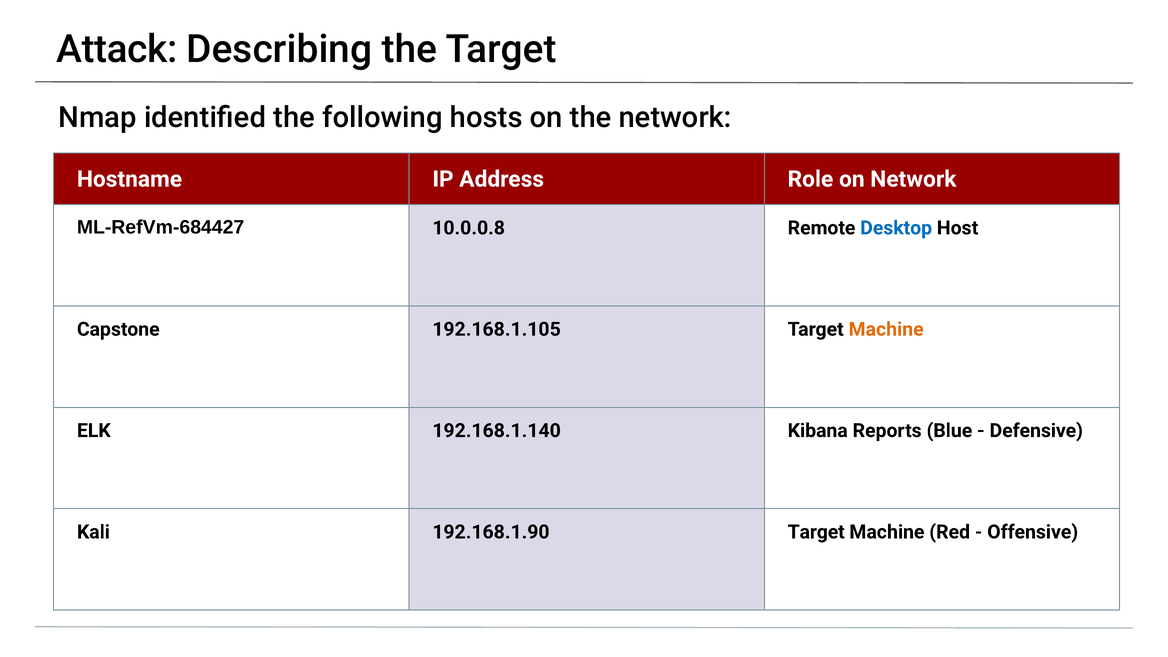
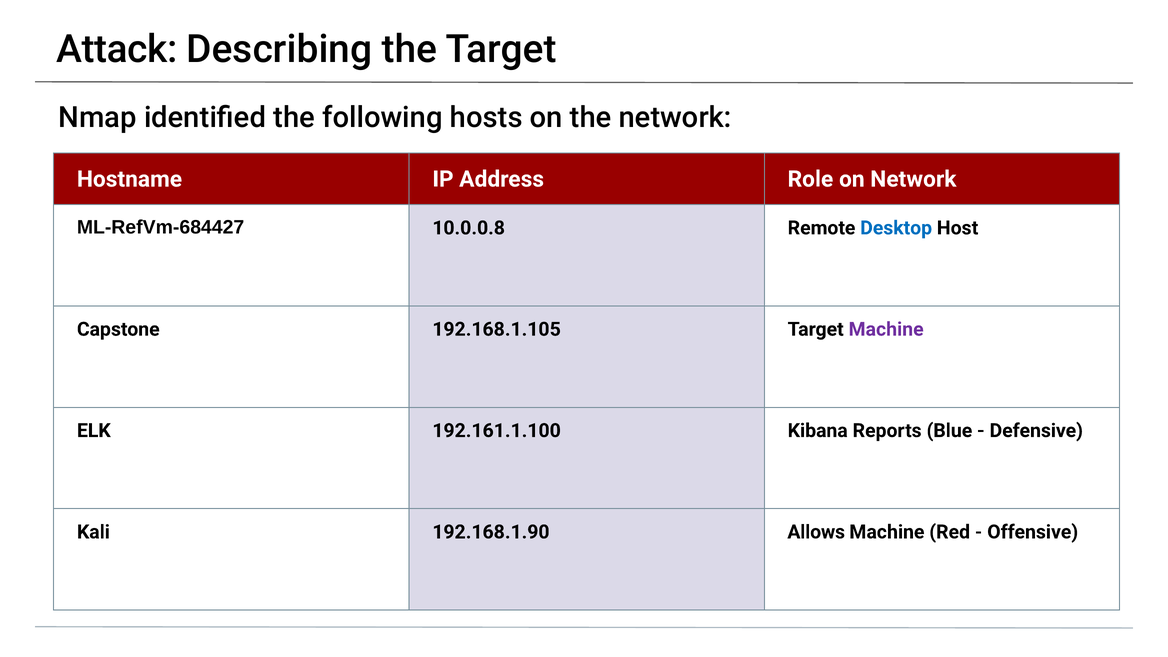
Machine colour: orange -> purple (886, 329)
192.168.1.140: 192.168.1.140 -> 192.161.1.100 (497, 431)
192.168.1.90 Target: Target -> Allows (816, 532)
